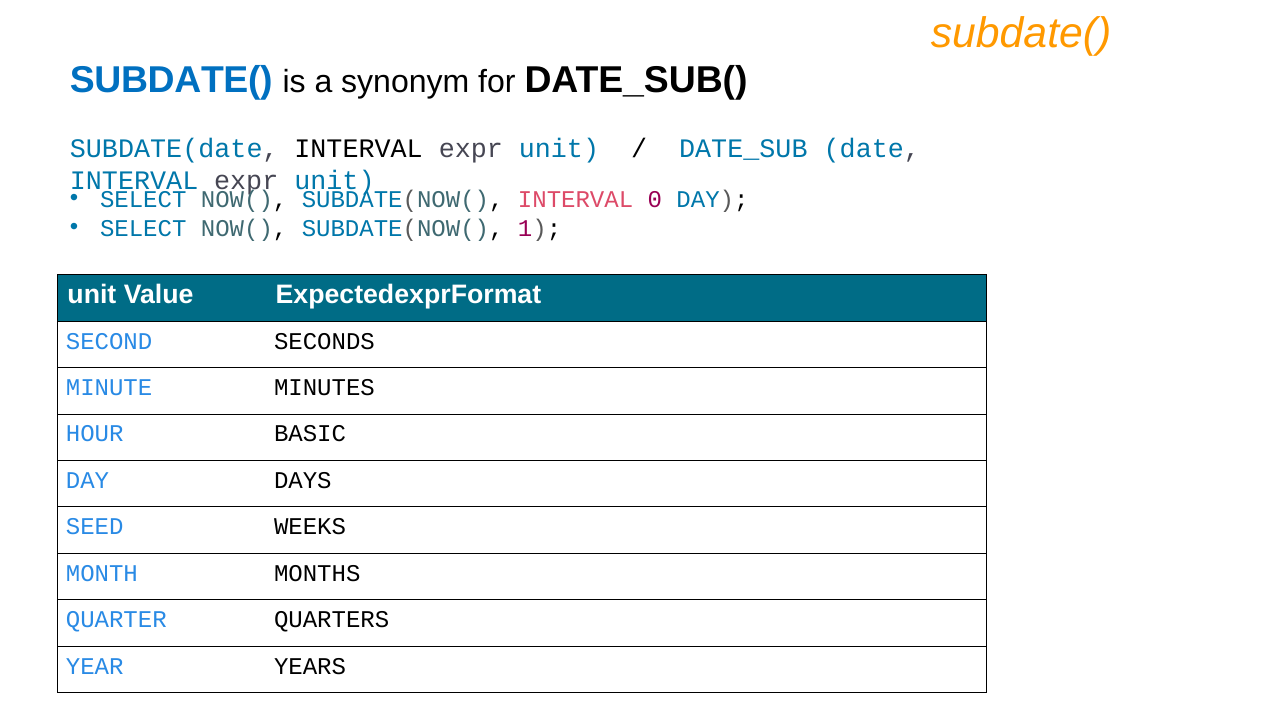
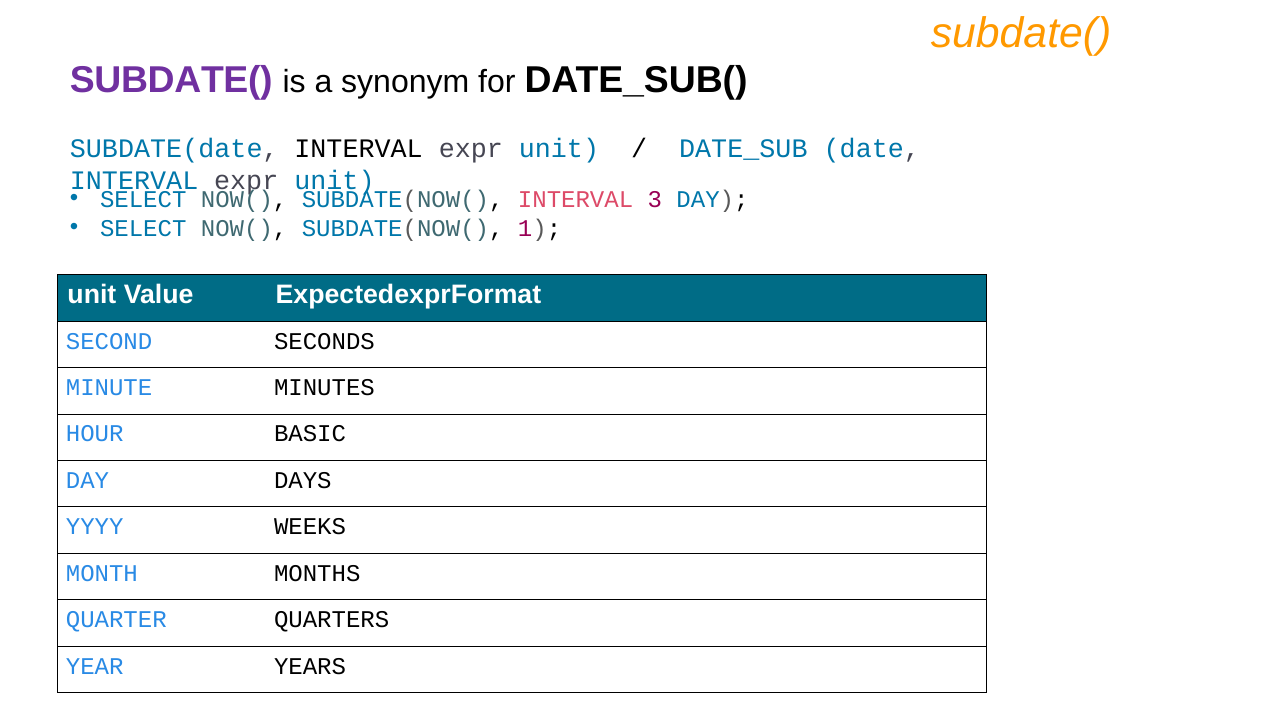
SUBDATE( colour: blue -> purple (171, 80)
0: 0 -> 3 (655, 199)
SEED: SEED -> YYYY (95, 527)
